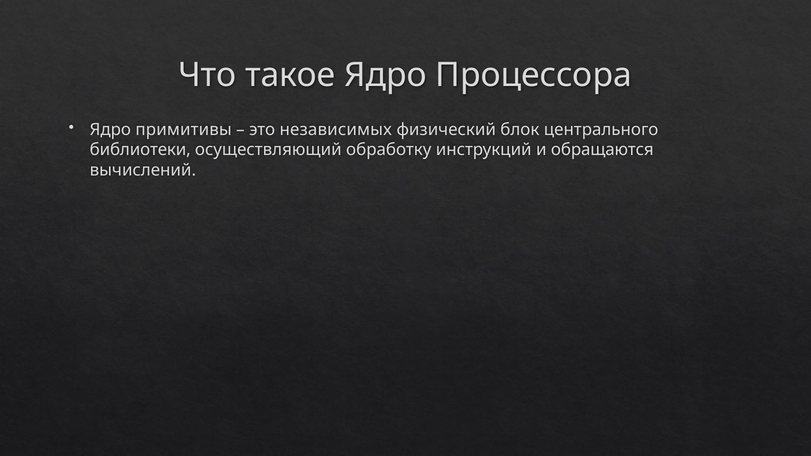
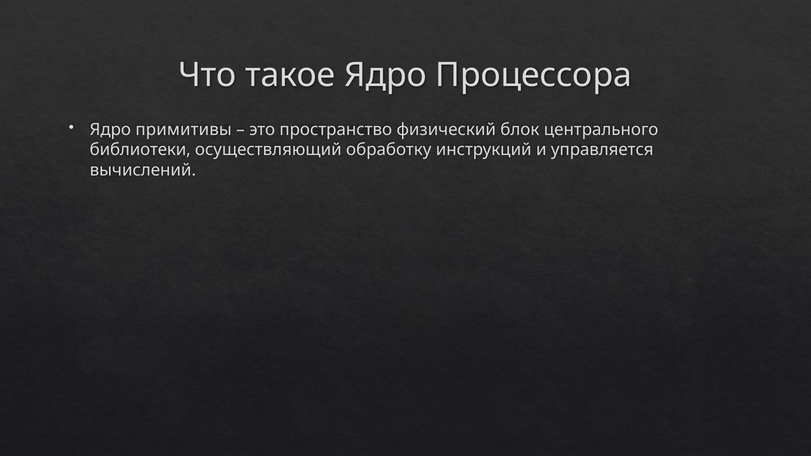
независимых: независимых -> пространство (336, 130)
обращаются: обращаются -> управляется (602, 150)
